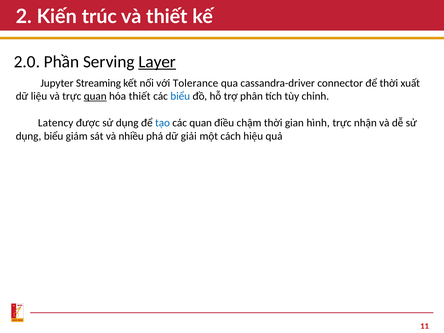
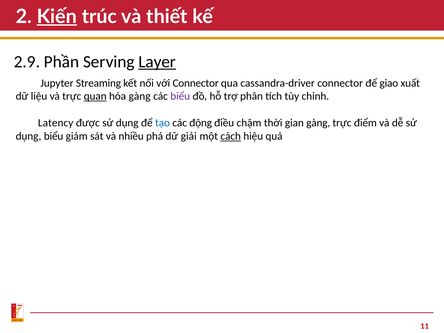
Kiến underline: none -> present (57, 17)
2.0: 2.0 -> 2.9 (27, 62)
với Tolerance: Tolerance -> Connector (196, 83)
để thời: thời -> giao (389, 83)
hóa thiết: thiết -> gàng (140, 96)
biểu colour: blue -> purple (180, 96)
các quan: quan -> động (201, 123)
gian hình: hình -> gàng (318, 123)
nhận: nhận -> điểm (365, 123)
cách underline: none -> present (231, 136)
